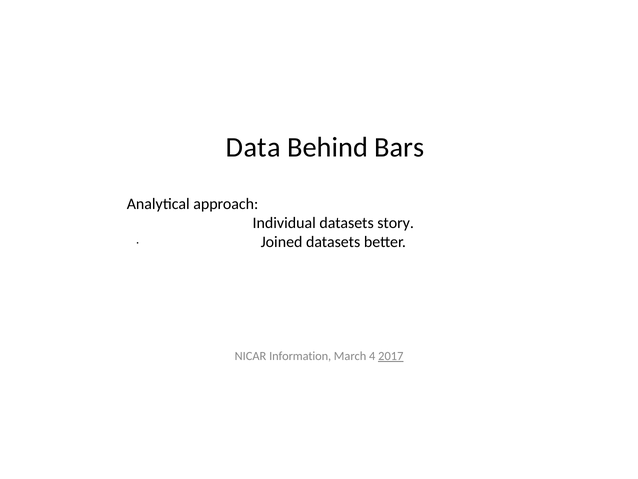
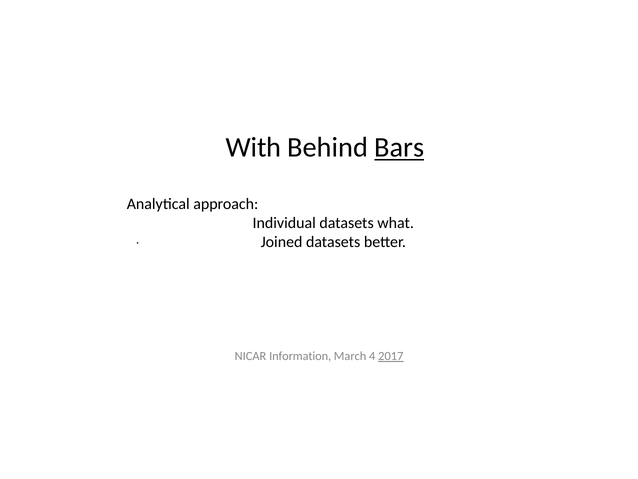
Data: Data -> With (254, 147)
Bars underline: none -> present (399, 147)
story: story -> what (396, 223)
